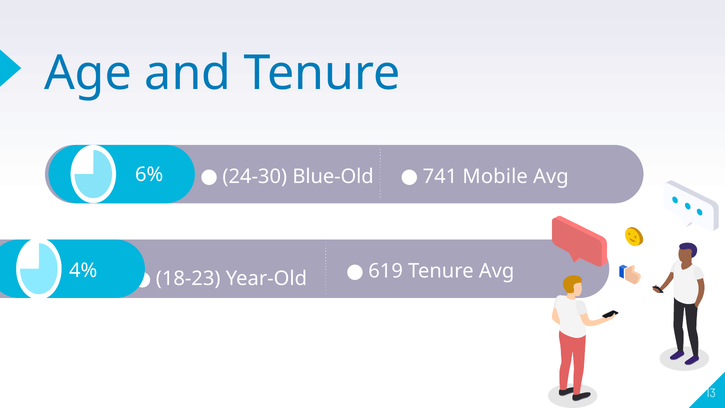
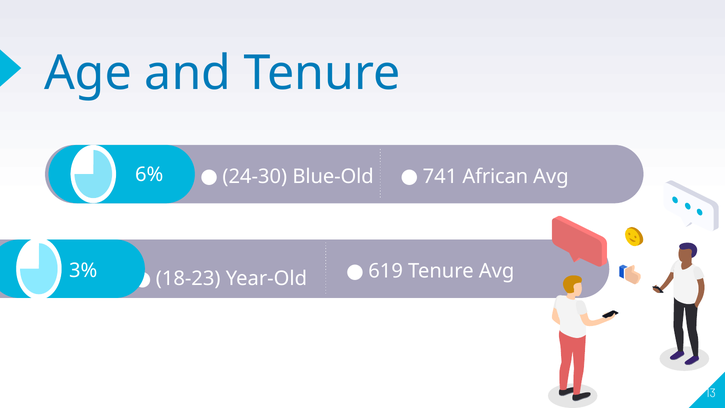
Mobile: Mobile -> African (495, 176)
4%: 4% -> 3% (83, 271)
